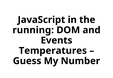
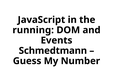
Temperatures: Temperatures -> Schmedtmann (53, 51)
